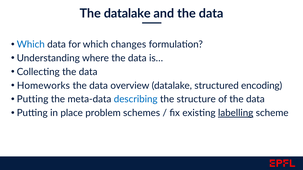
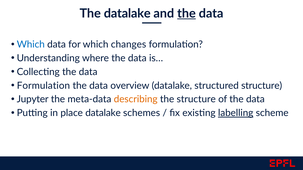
the underline: none -> present (186, 14)
Homeworks: Homeworks -> Formulation (43, 86)
structured encoding: encoding -> structure (262, 86)
Putting: Putting -> Jupyter (33, 99)
describing colour: blue -> orange (136, 99)
place problem: problem -> datalake (103, 113)
